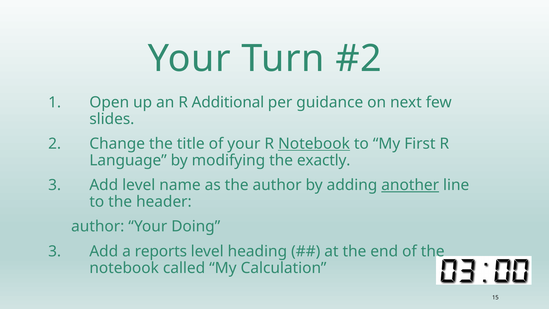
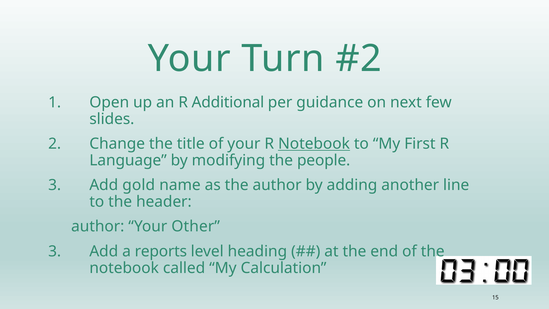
exactly: exactly -> people (324, 160)
Add level: level -> gold (139, 185)
another underline: present -> none (410, 185)
Doing: Doing -> Other (196, 226)
